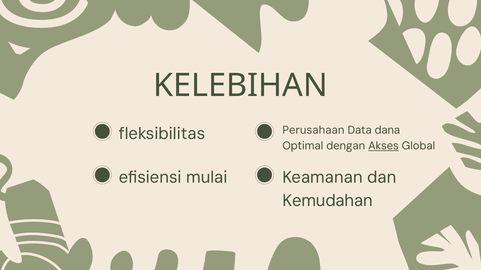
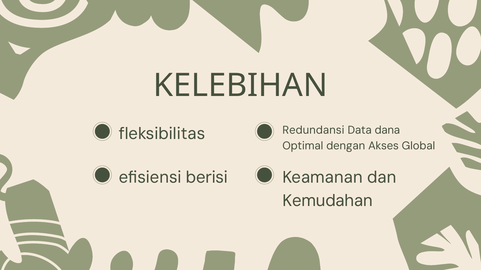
Perusahaan: Perusahaan -> Redundansi (313, 130)
Akses underline: present -> none (383, 146)
mulai: mulai -> berisi (207, 178)
